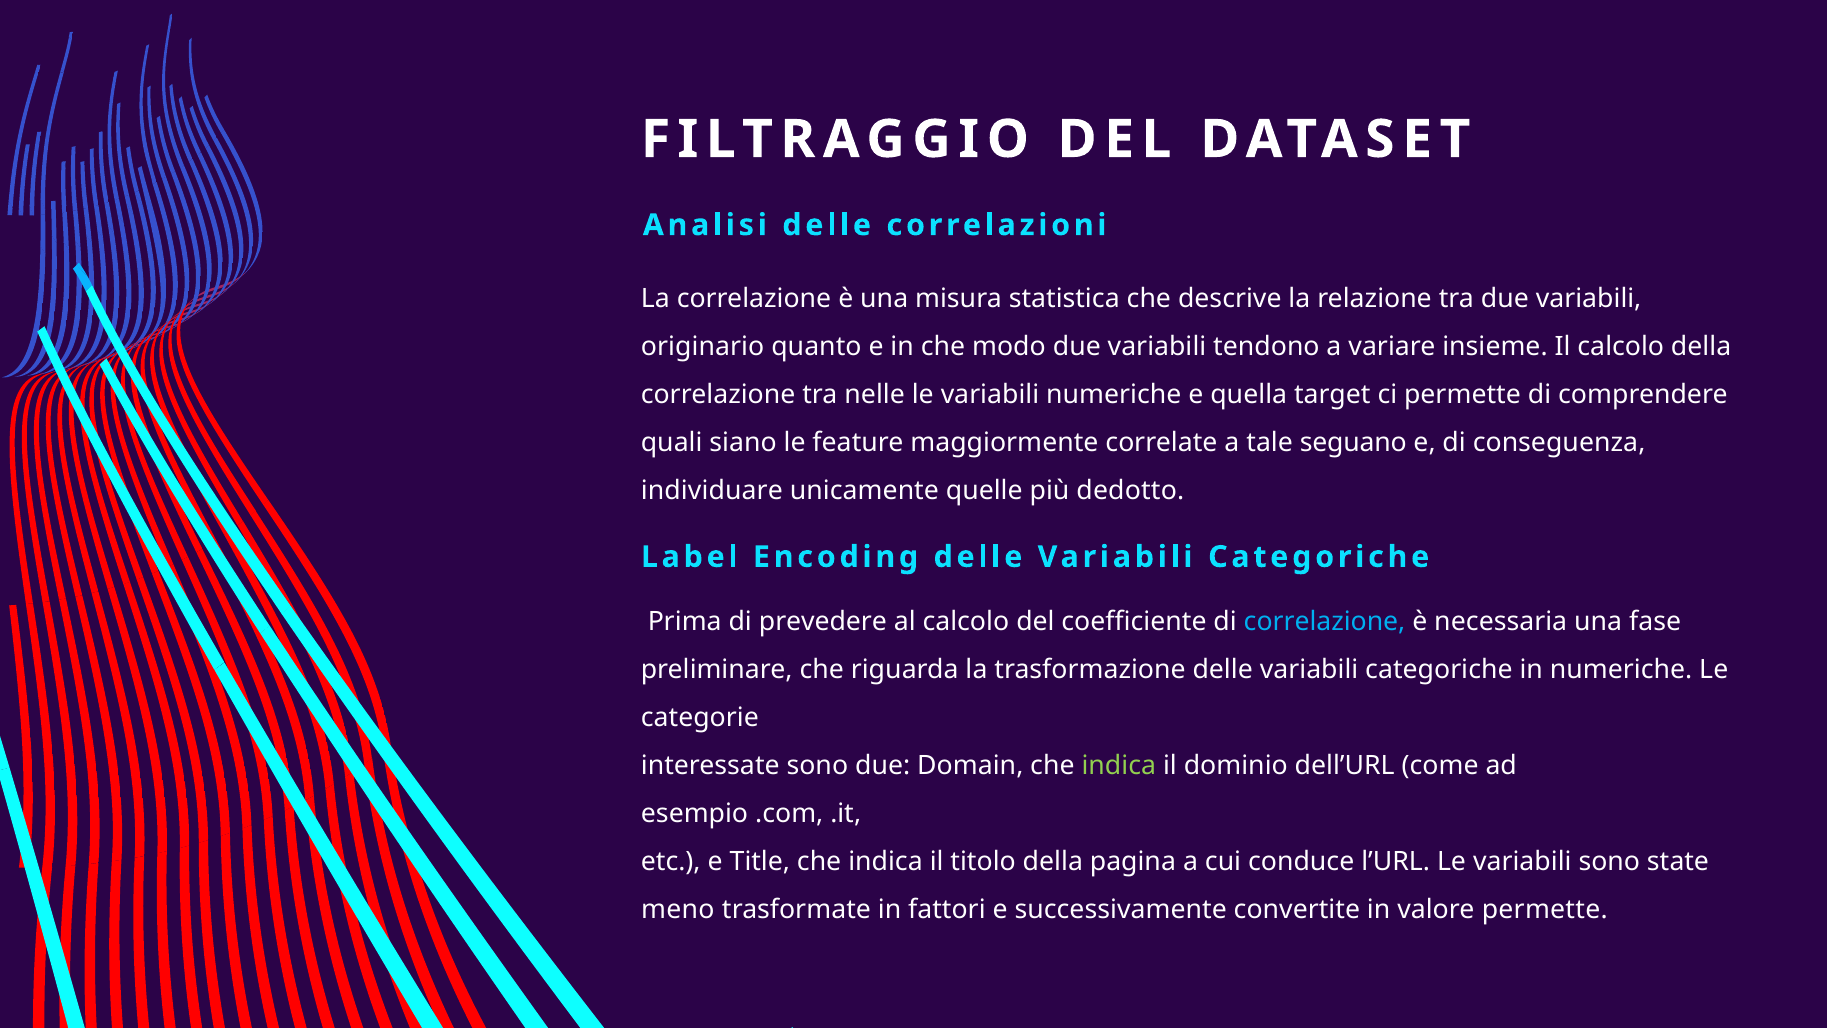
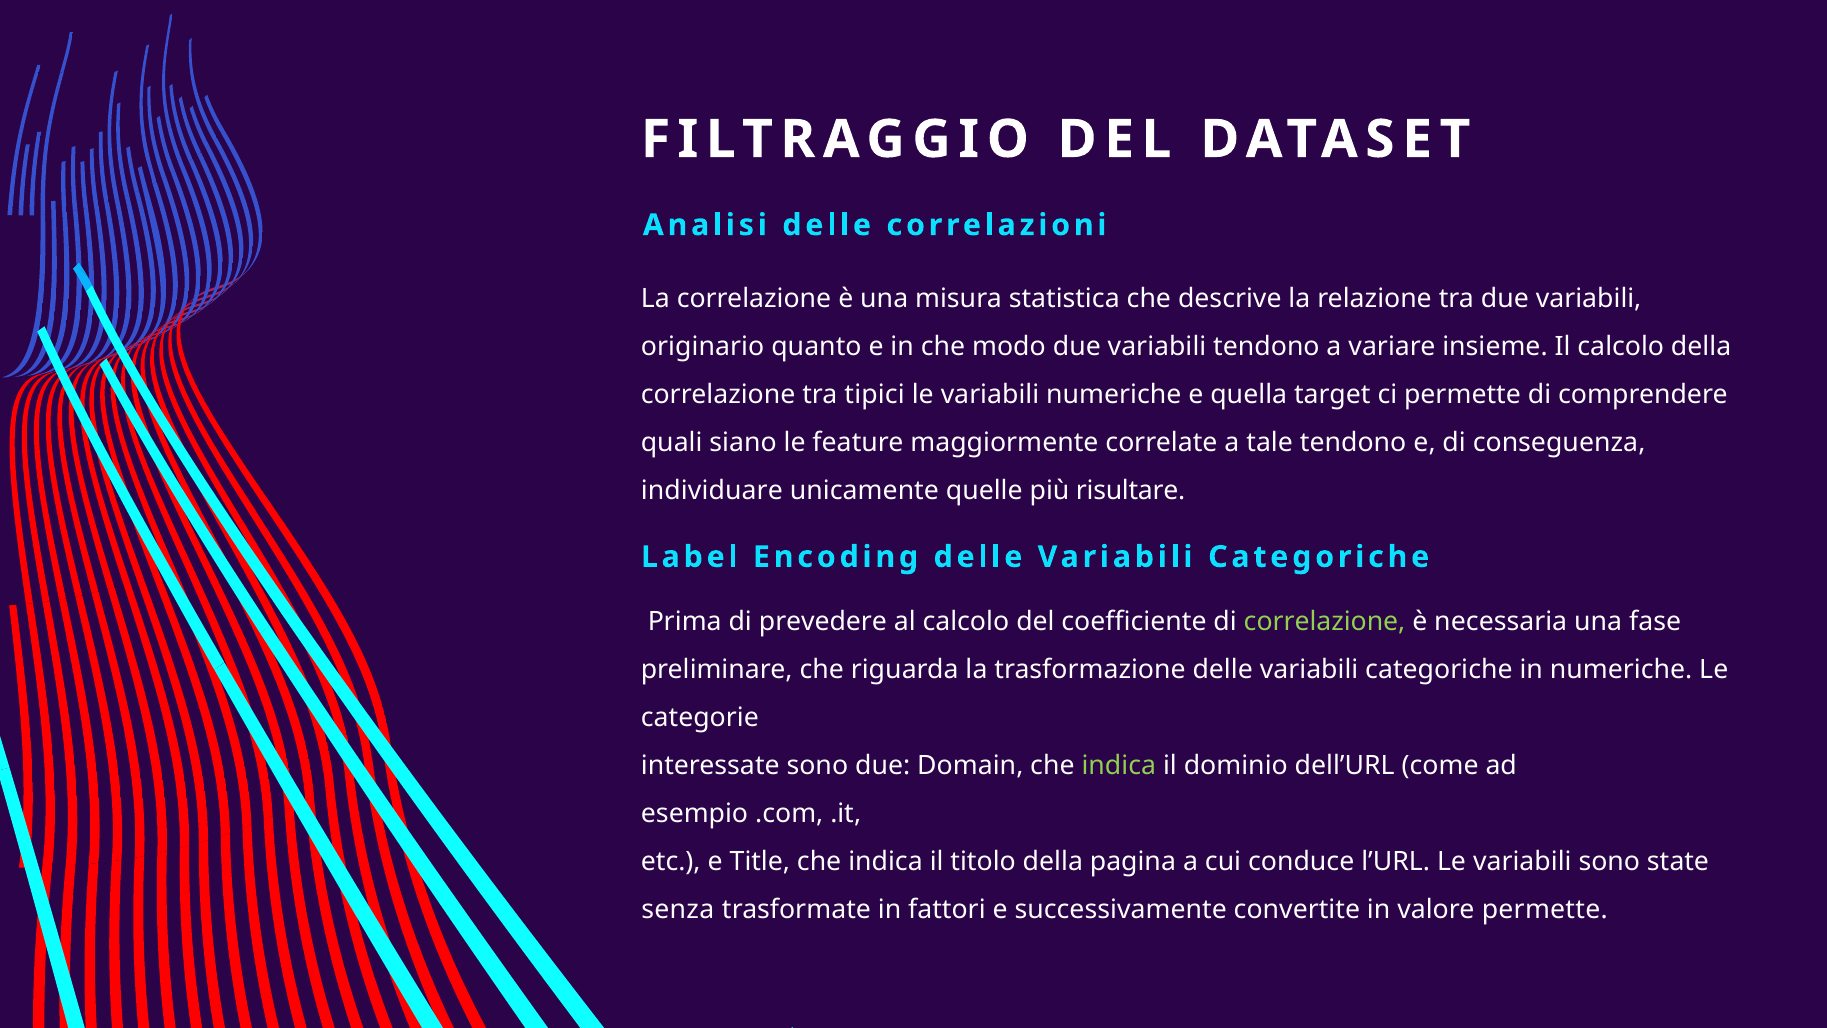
nelle: nelle -> tipici (875, 394)
tale seguano: seguano -> tendono (1353, 442)
dedotto: dedotto -> risultare (1131, 490)
correlazione colour: light blue -> light green (1325, 621)
meno: meno -> senza (678, 909)
